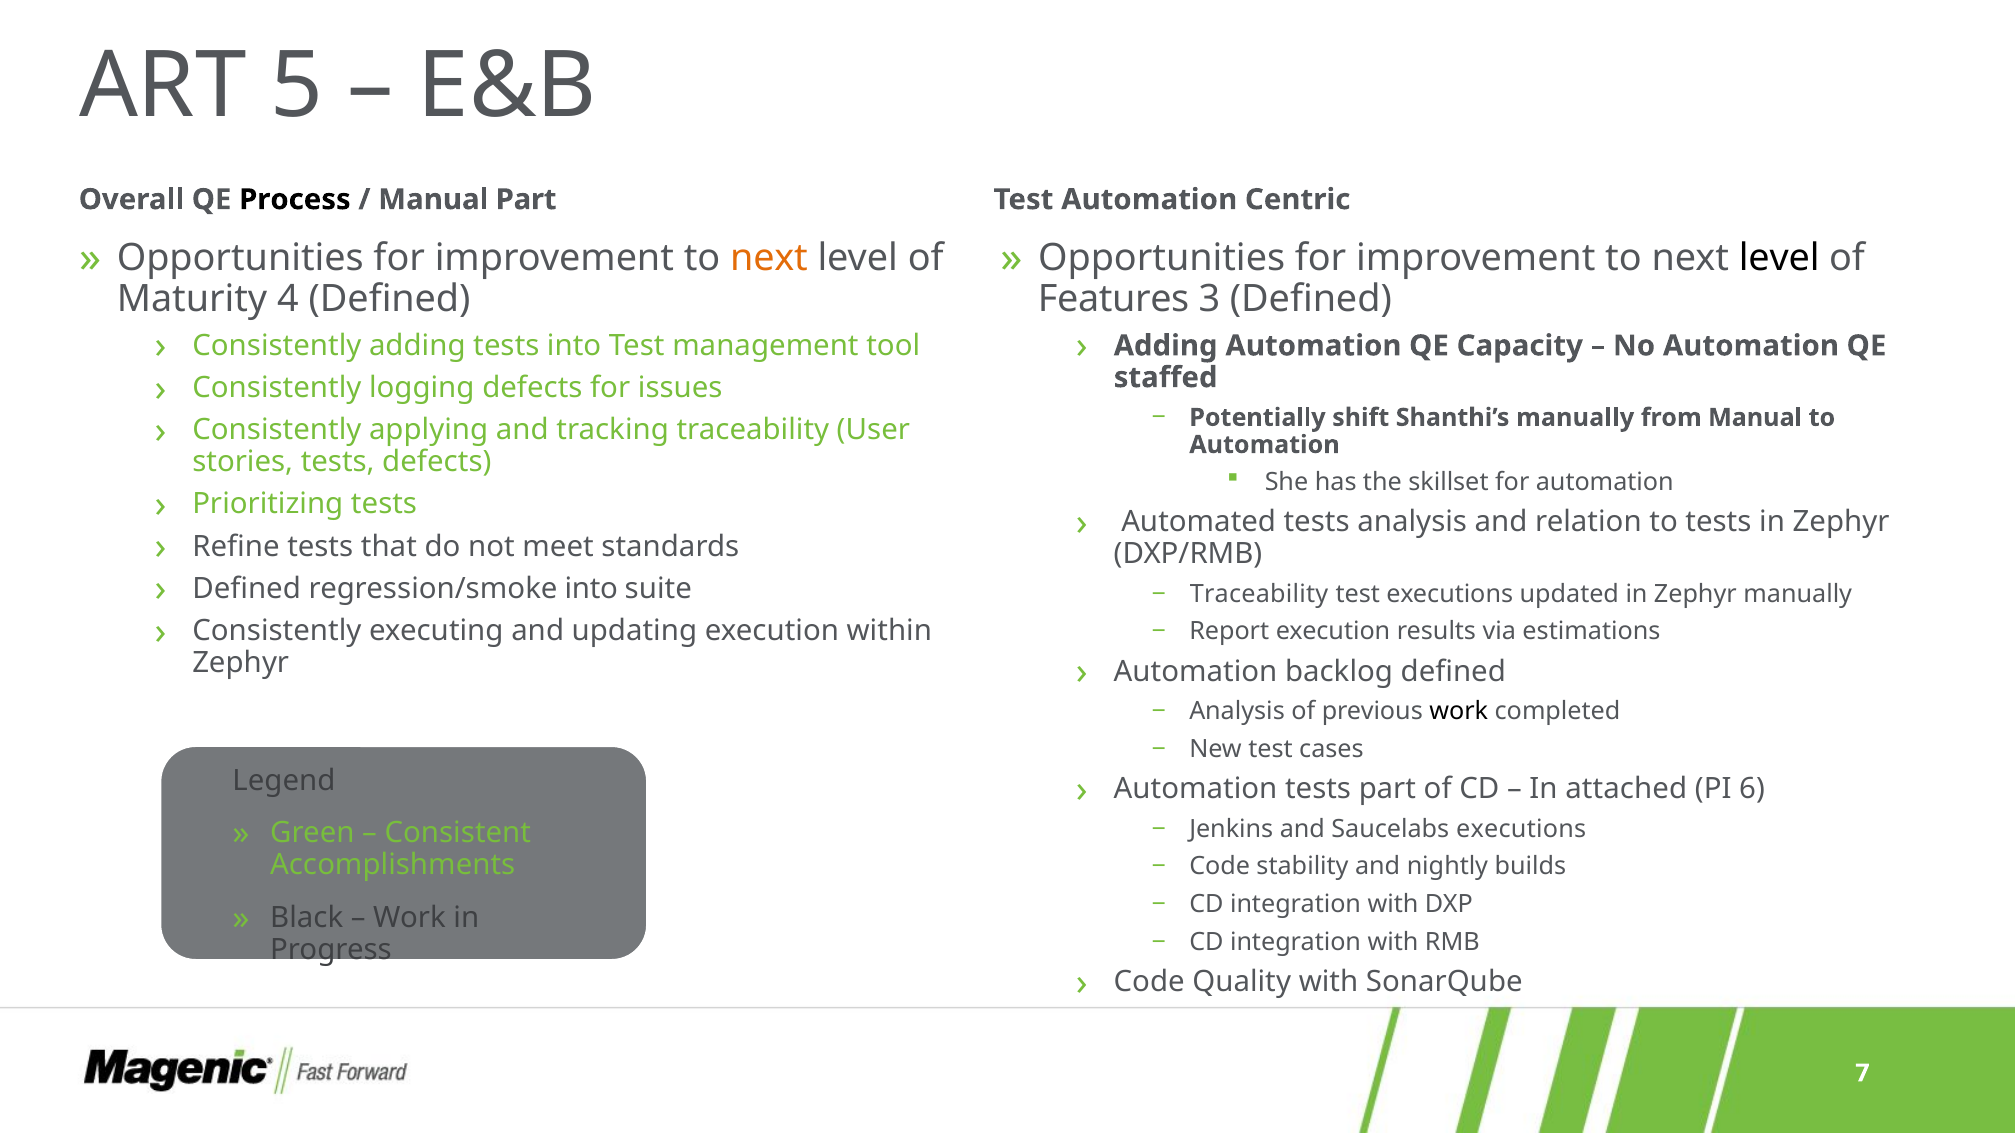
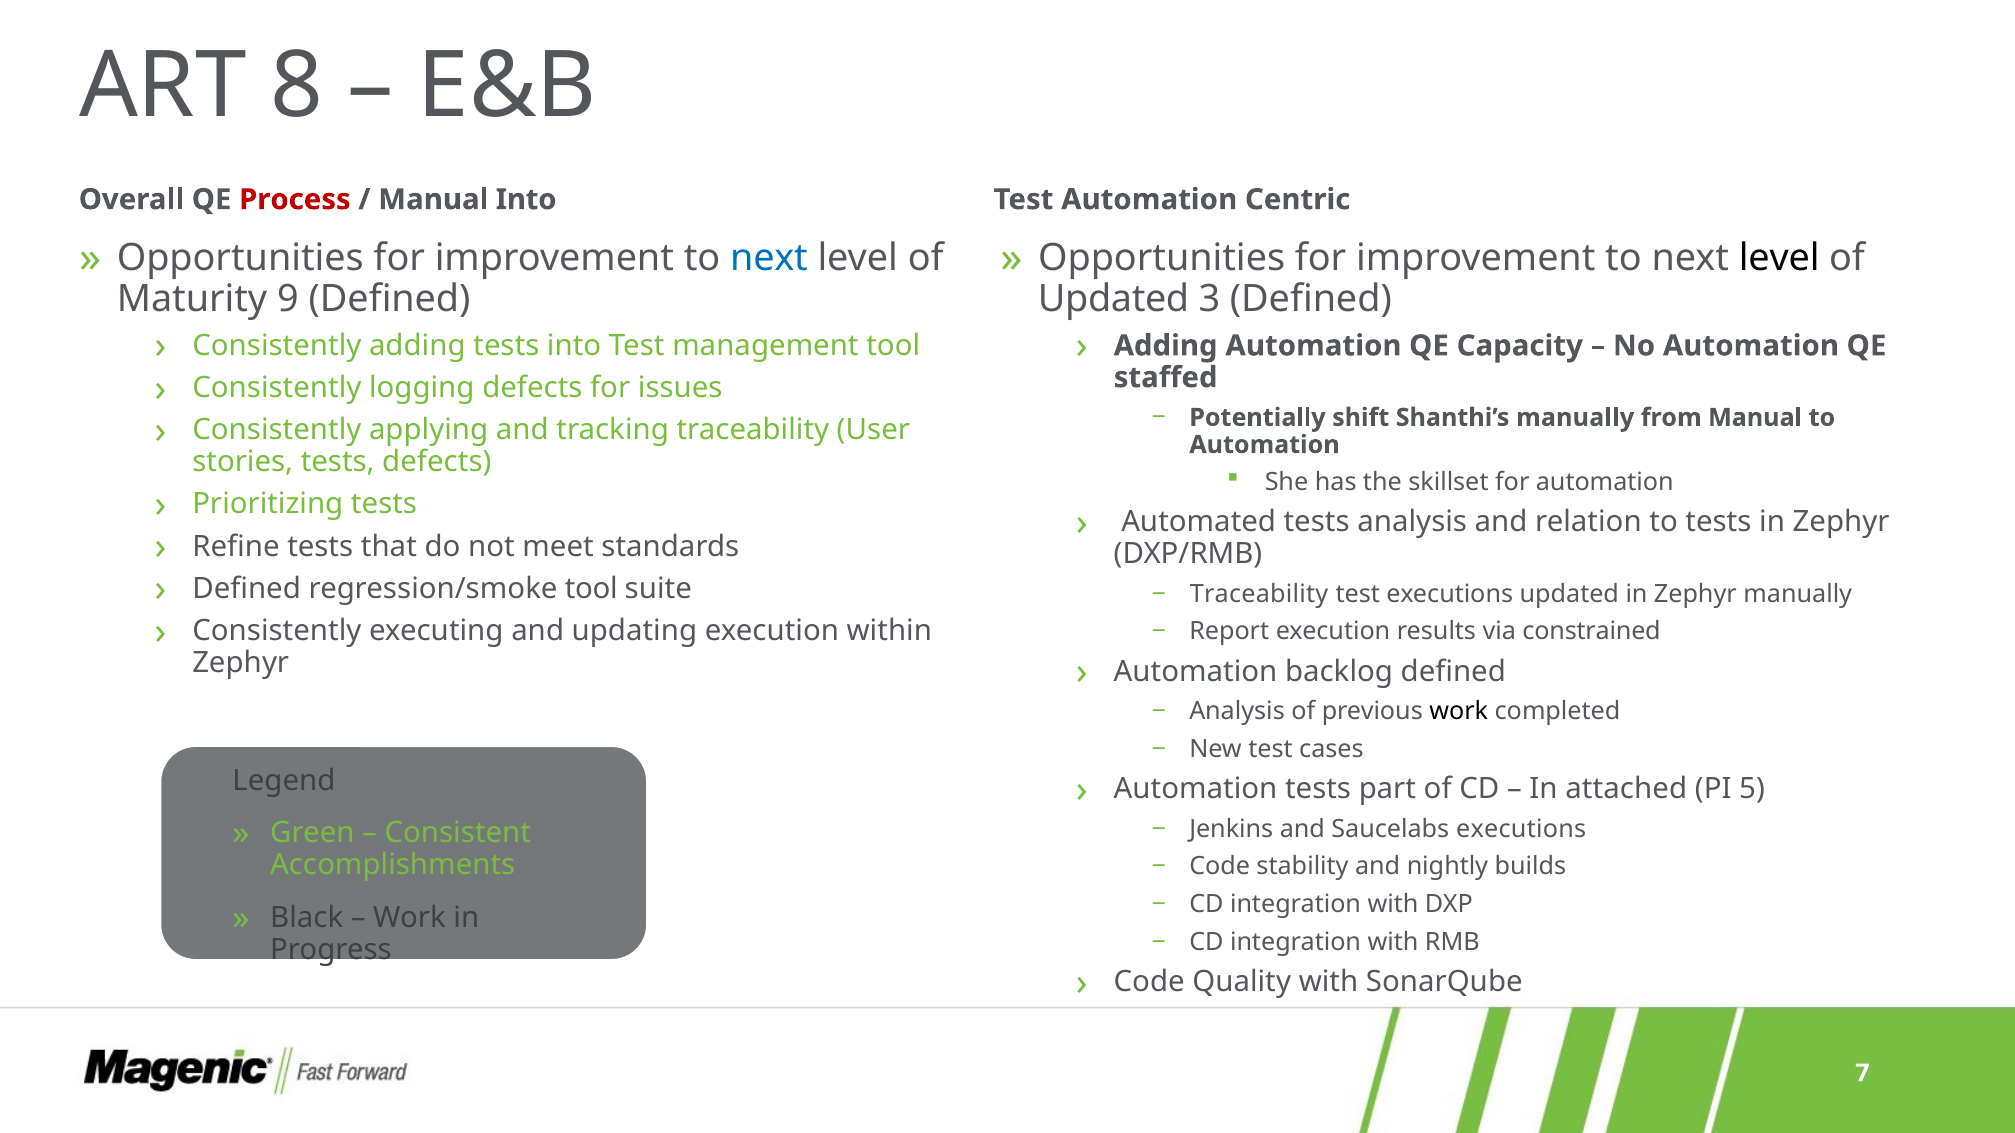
5: 5 -> 8 (297, 86)
Process colour: black -> red (295, 200)
Manual Part: Part -> Into (526, 200)
next colour: orange -> blue (769, 258)
4: 4 -> 9 (288, 299)
Features: Features -> Updated (1114, 299)
regression/smoke into: into -> tool (591, 589)
estimations: estimations -> constrained (1592, 632)
6: 6 -> 5 (1752, 789)
